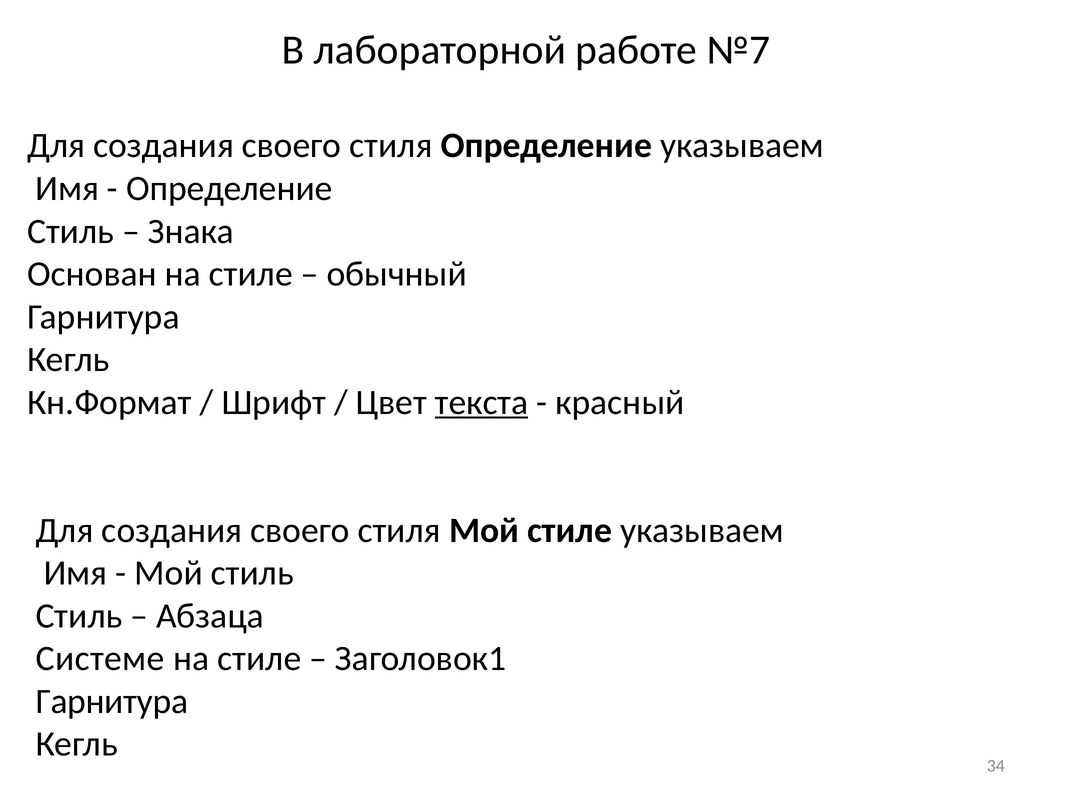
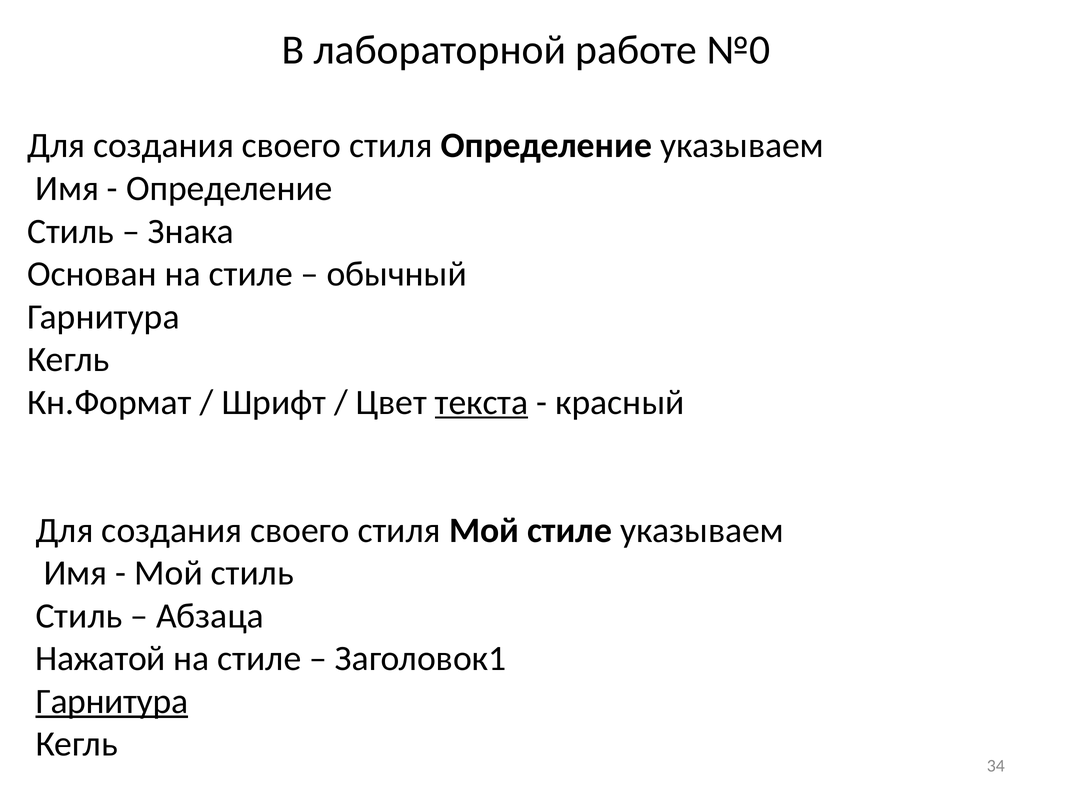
№7: №7 -> №0 (738, 50)
Системе: Системе -> Нажатой (100, 658)
Гарнитура underline: none -> present (112, 701)
